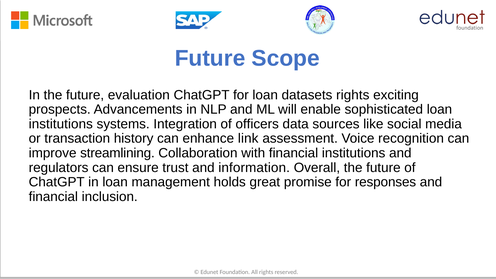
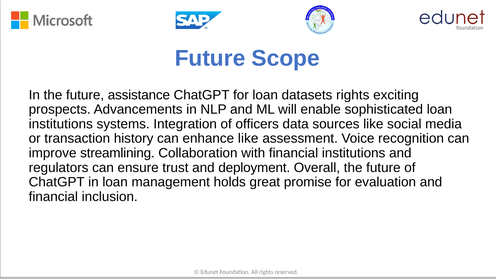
evaluation: evaluation -> assistance (139, 95)
enhance link: link -> like (248, 139)
information: information -> deployment (254, 168)
responses: responses -> evaluation (385, 182)
